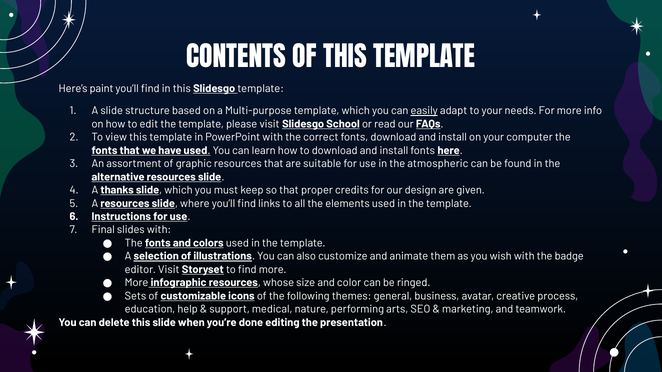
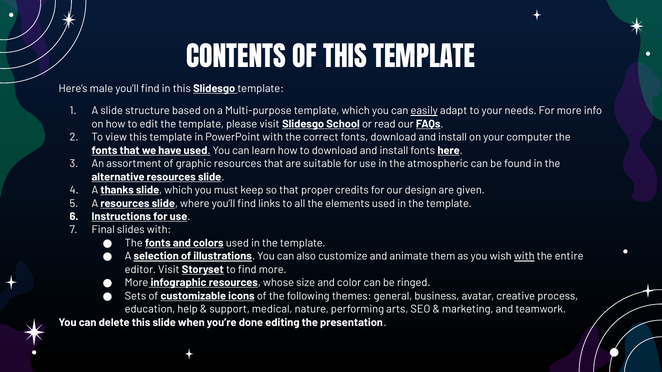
paint: paint -> male (101, 88)
with underline: none -> present (524, 257)
badge: badge -> entire (569, 257)
